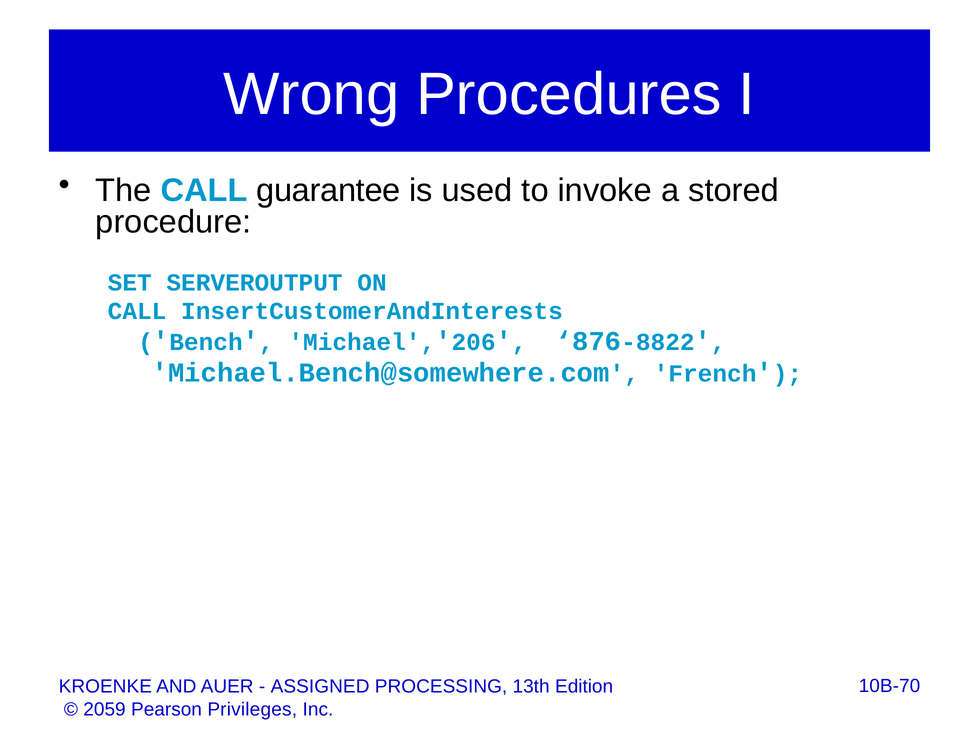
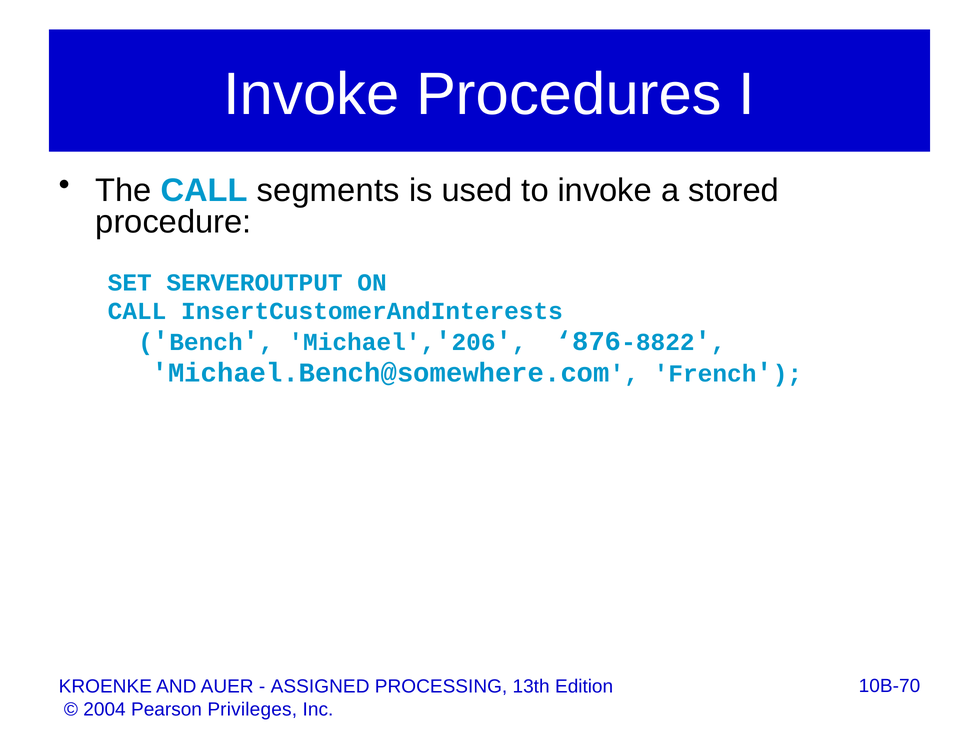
Wrong: Wrong -> Invoke (311, 95)
guarantee: guarantee -> segments (328, 190)
2059: 2059 -> 2004 (105, 710)
